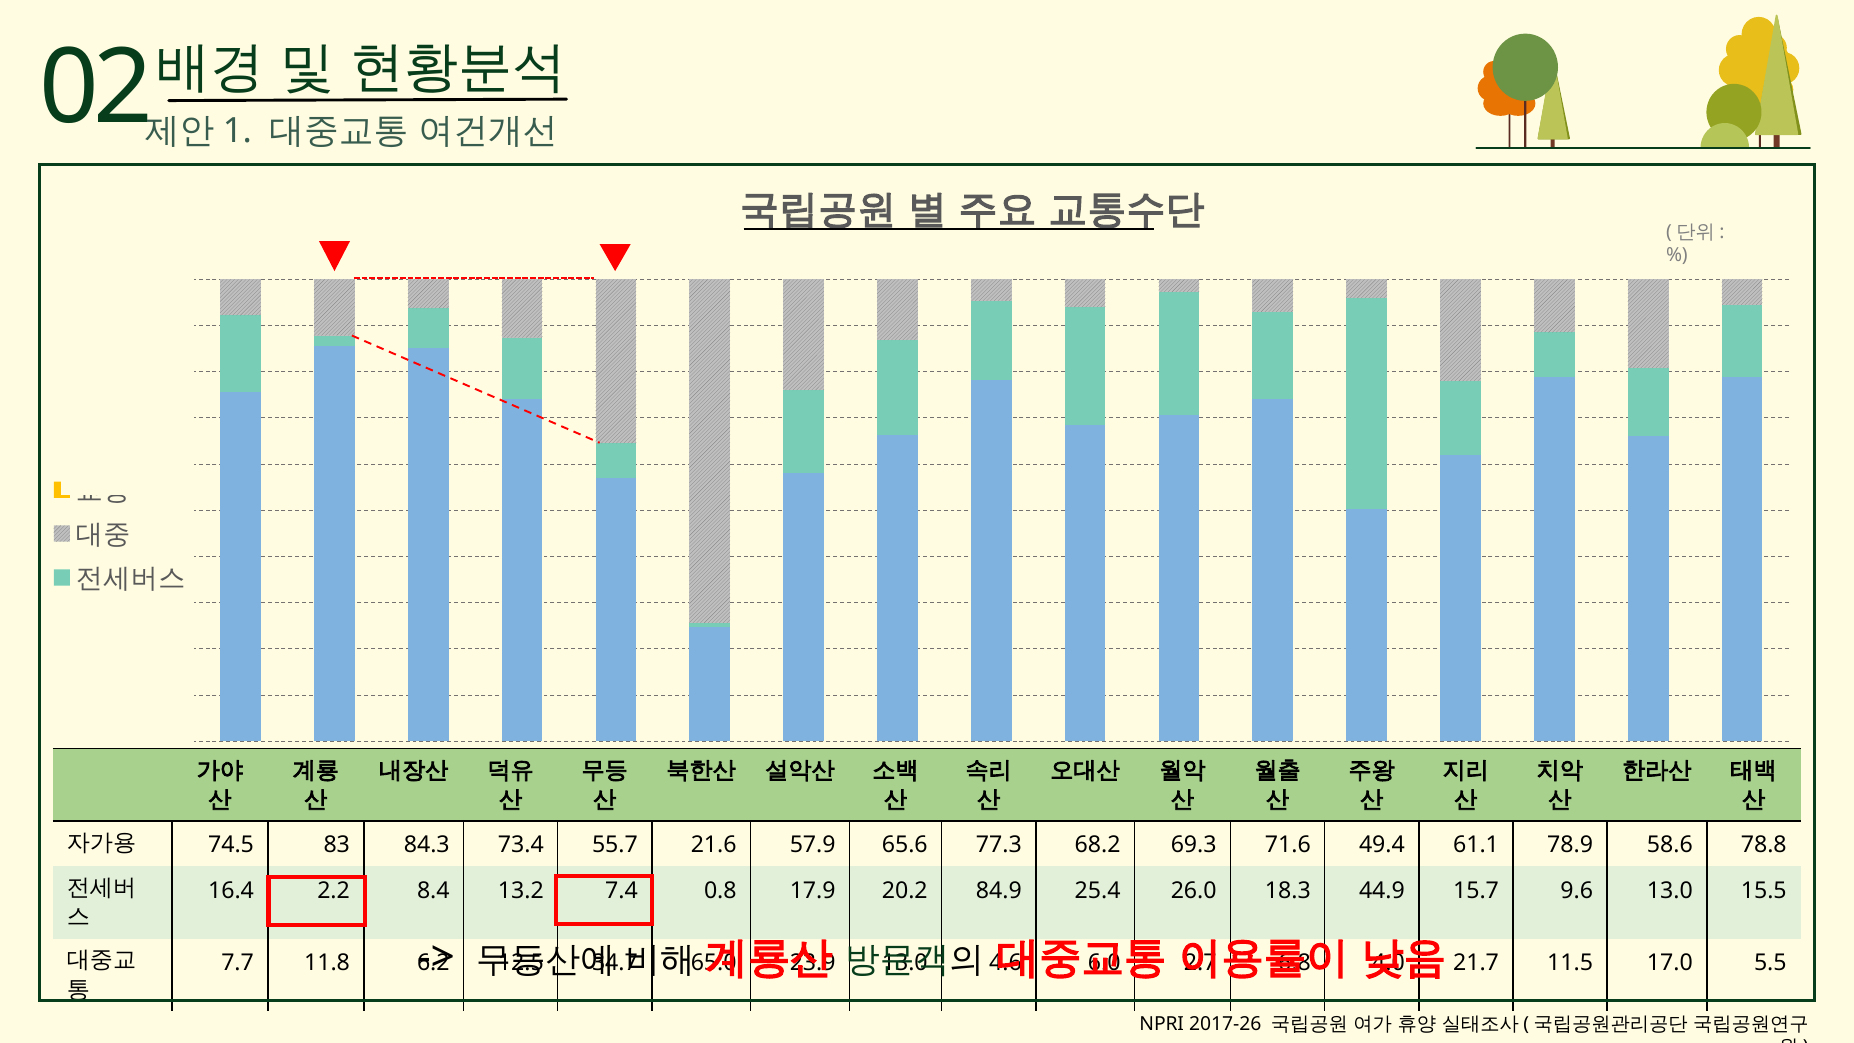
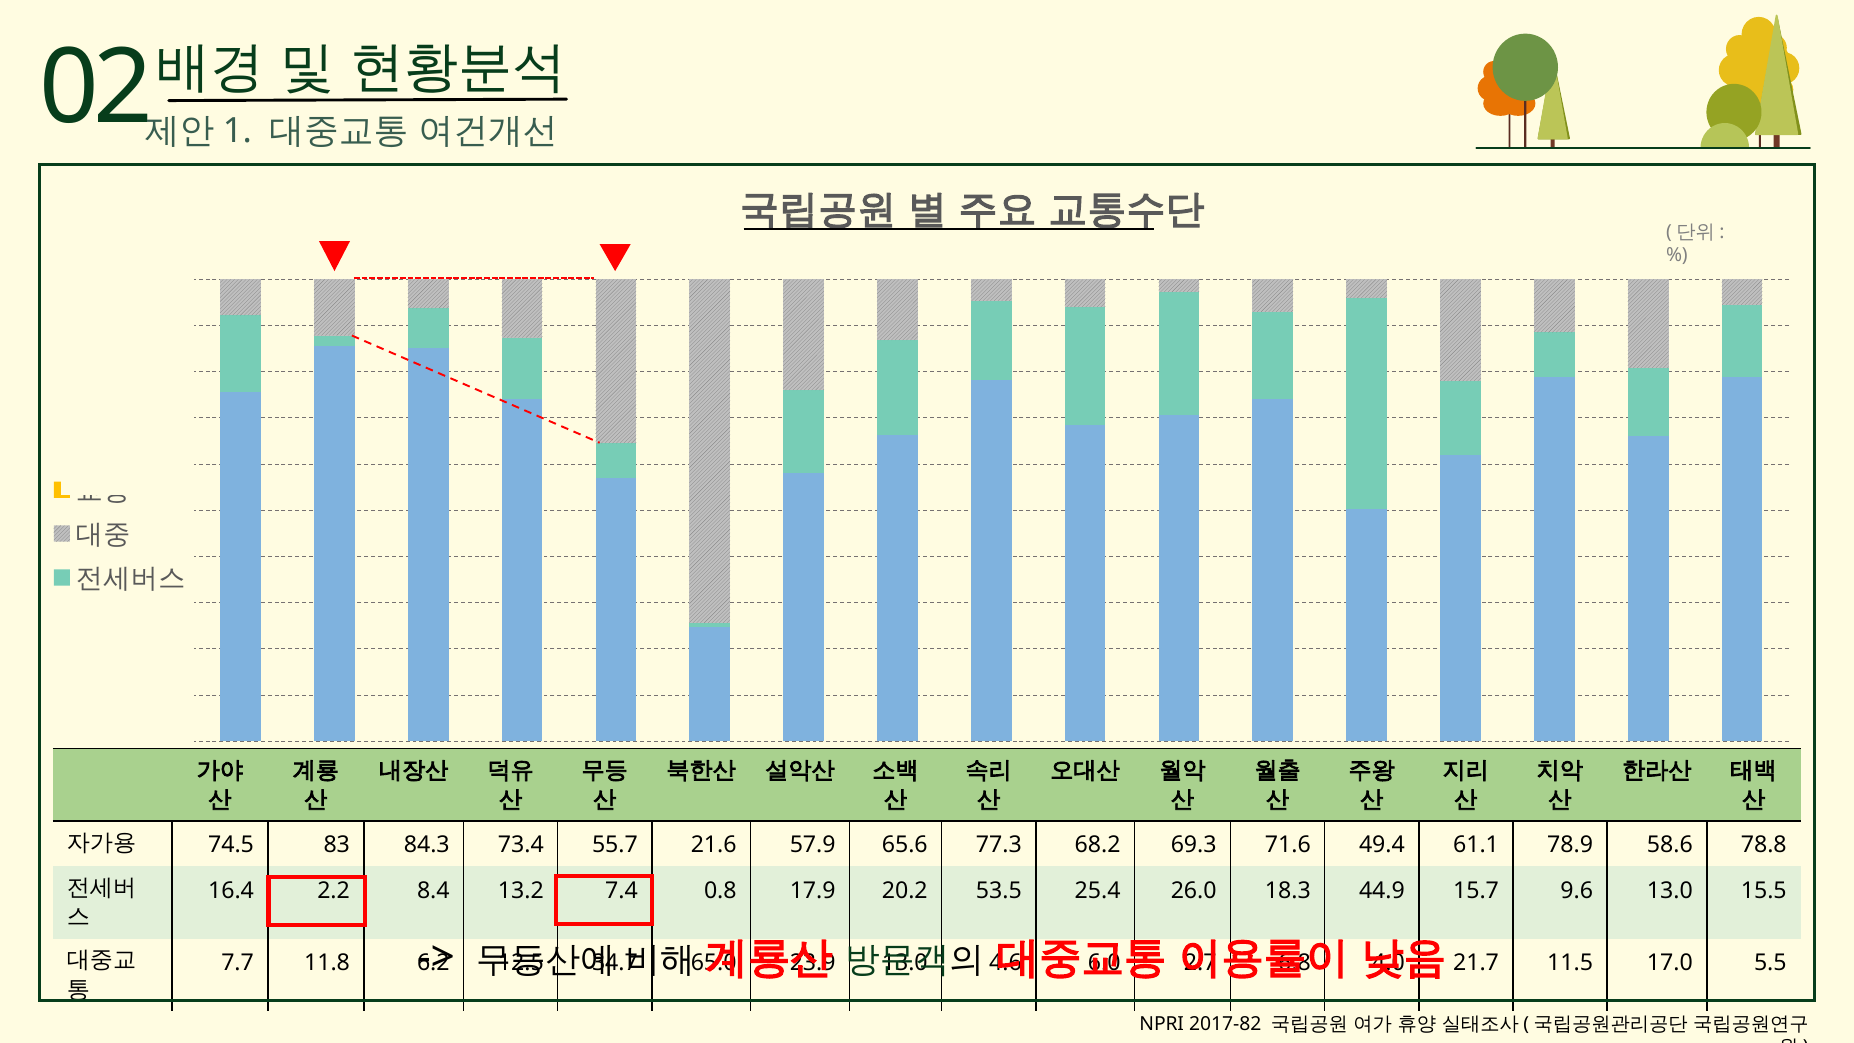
84.9: 84.9 -> 53.5 (999, 890)
2017-26: 2017-26 -> 2017-82 (1225, 1024)
